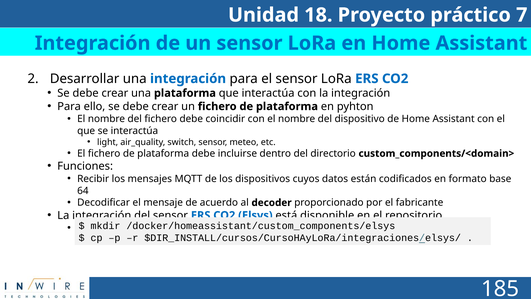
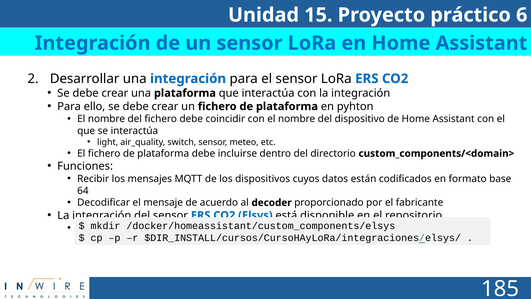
18: 18 -> 15 (318, 15)
7: 7 -> 6 (522, 15)
